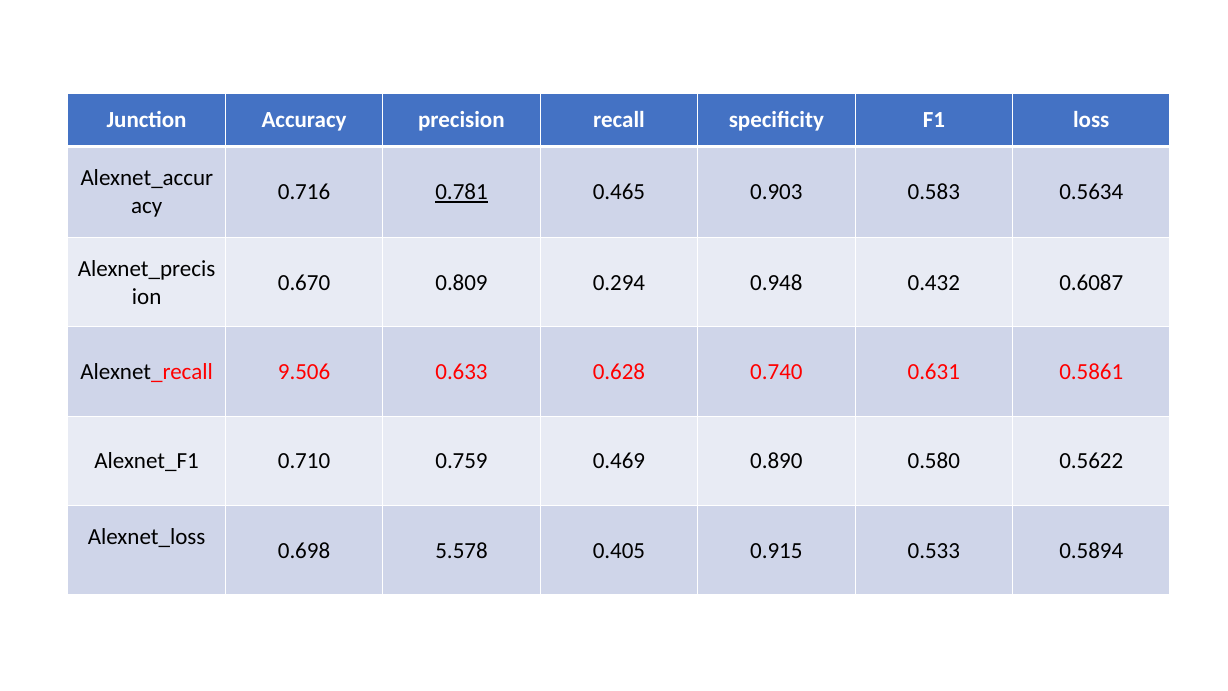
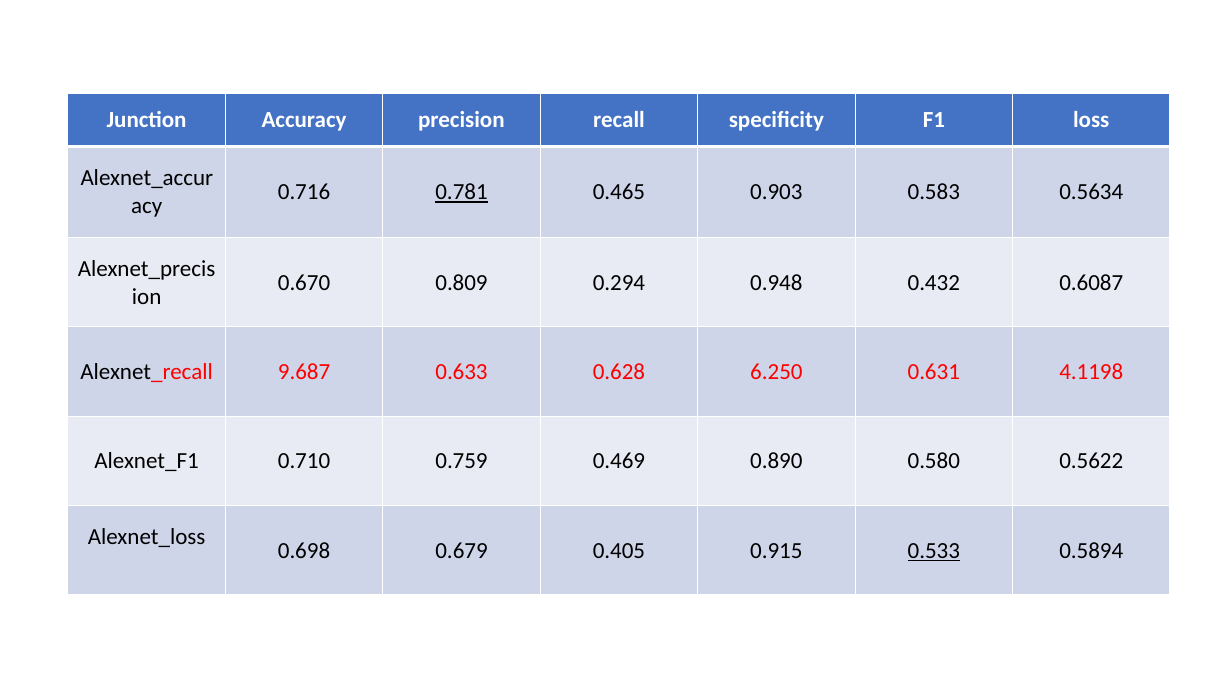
9.506: 9.506 -> 9.687 (304, 372)
0.740: 0.740 -> 6.250 (776, 372)
0.5861: 0.5861 -> 4.1198 (1091, 372)
5.578: 5.578 -> 0.679 (462, 550)
0.533 underline: none -> present (934, 550)
